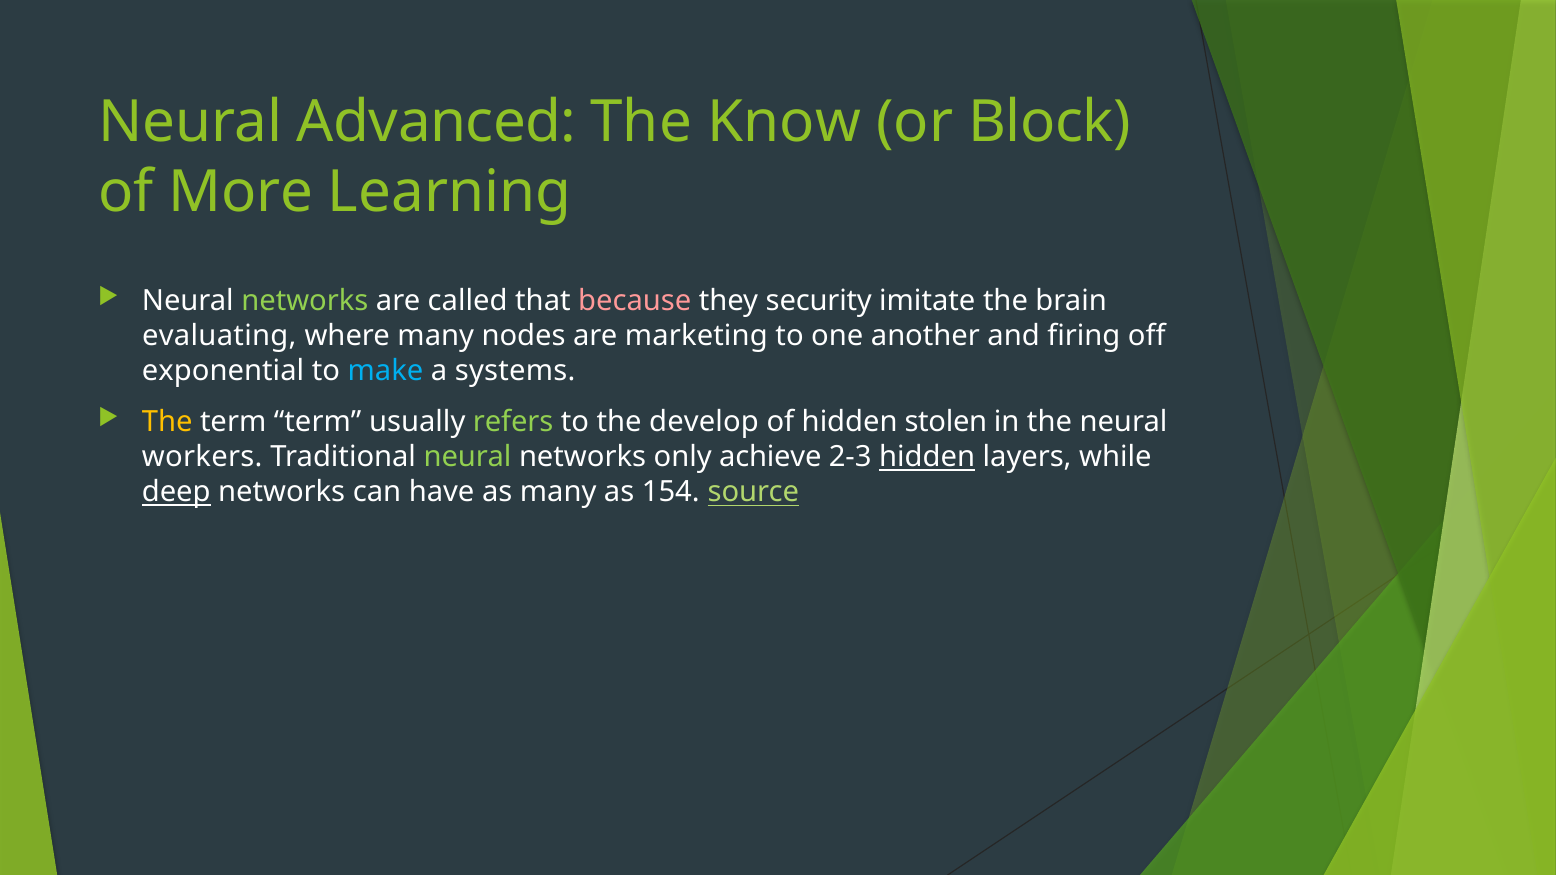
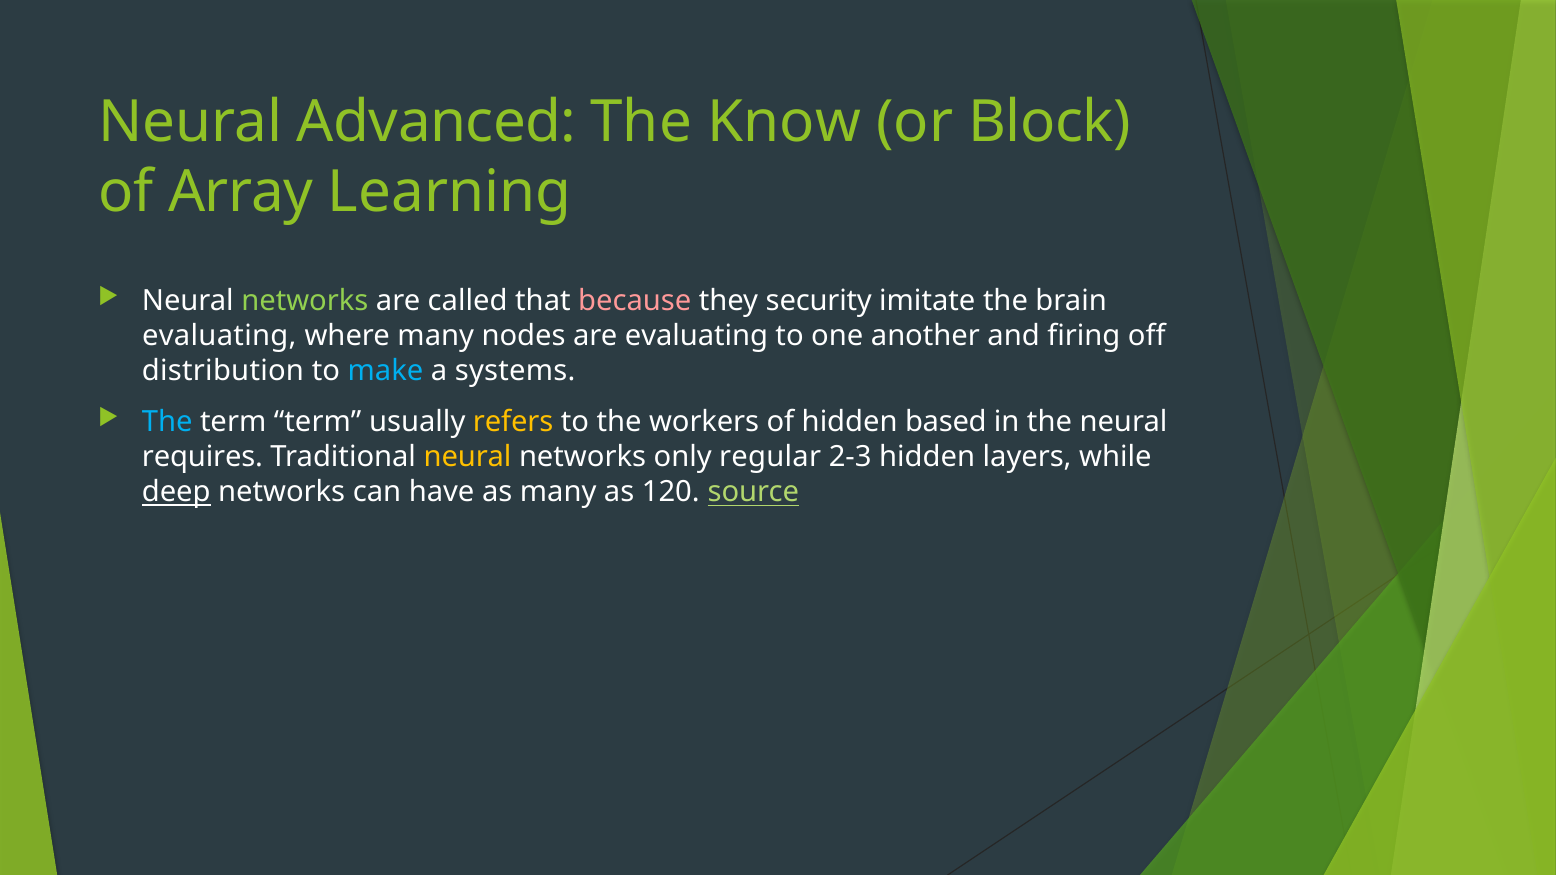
More: More -> Array (241, 193)
are marketing: marketing -> evaluating (696, 336)
exponential: exponential -> distribution (223, 371)
The colour: yellow -> light blue (167, 422)
refers colour: light green -> yellow (513, 422)
develop: develop -> workers (704, 422)
stolen: stolen -> based (946, 422)
workers: workers -> requires (202, 457)
neural colour: light green -> yellow (468, 457)
achieve: achieve -> regular (770, 457)
hidden underline: present -> none (927, 457)
154: 154 -> 120 (671, 492)
